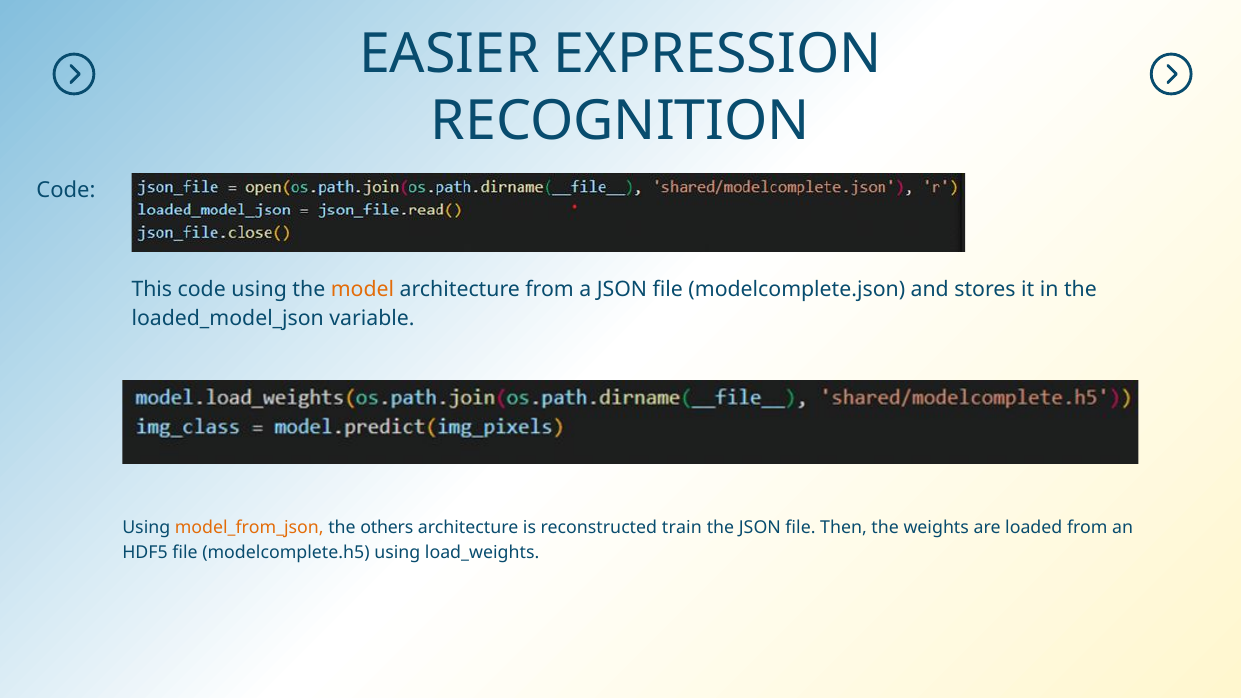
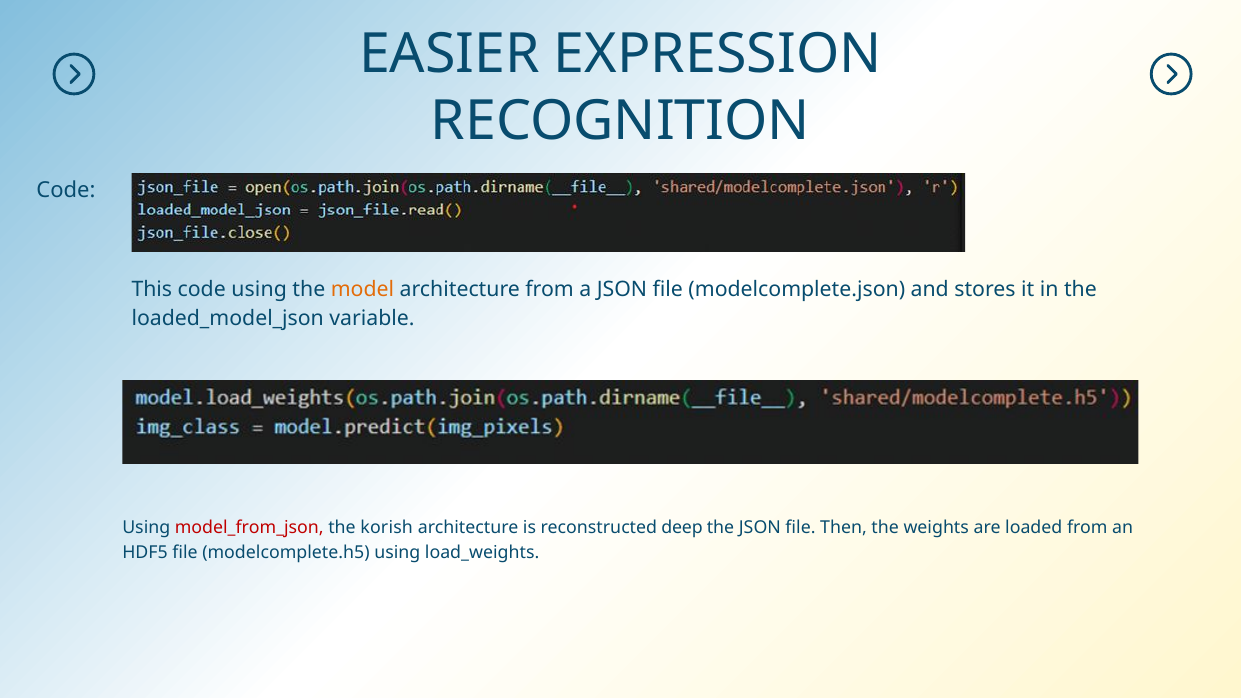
model_from_json colour: orange -> red (249, 528)
others: others -> korish (387, 528)
train: train -> deep (682, 528)
